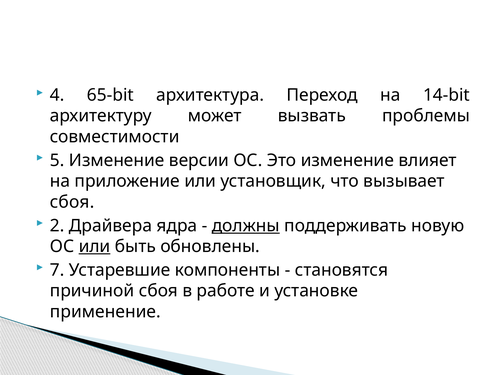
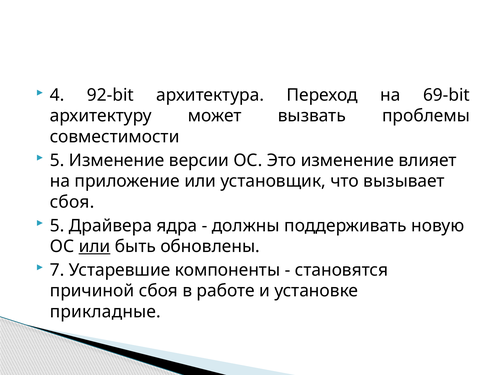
65-bit: 65-bit -> 92-bit (110, 95)
14-bit: 14-bit -> 69-bit (446, 95)
2: 2 -> 5 (57, 226)
должны underline: present -> none (246, 226)
применение: применение -> прикладные (105, 312)
